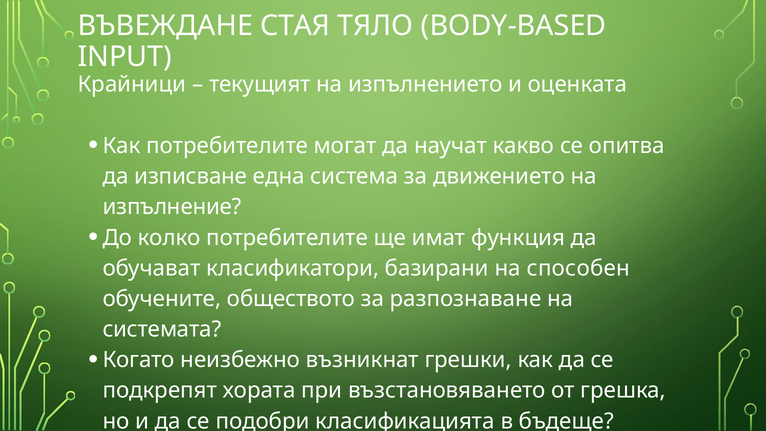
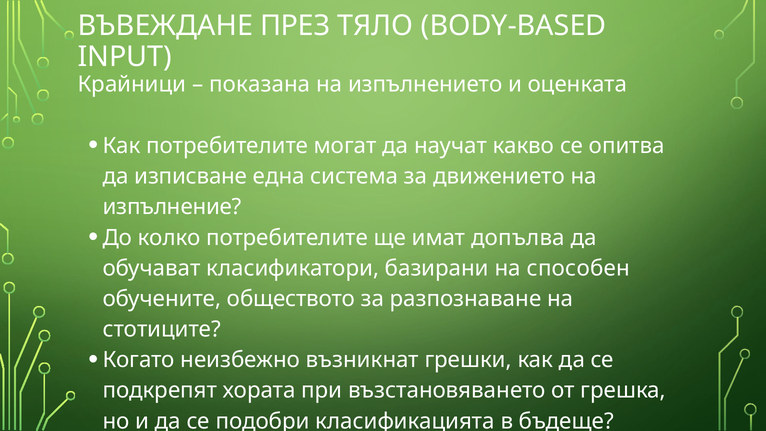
СТАЯ: СТАЯ -> ПРЕЗ (295, 26)
текущият: текущият -> показана (260, 84)
функция: функция -> допълва (518, 238)
системата: системата -> стотиците (162, 329)
